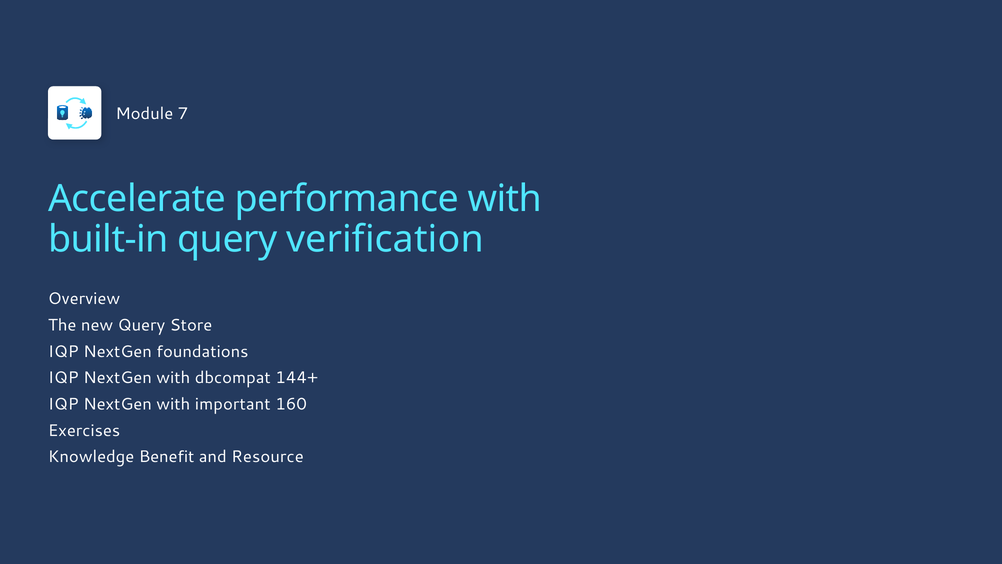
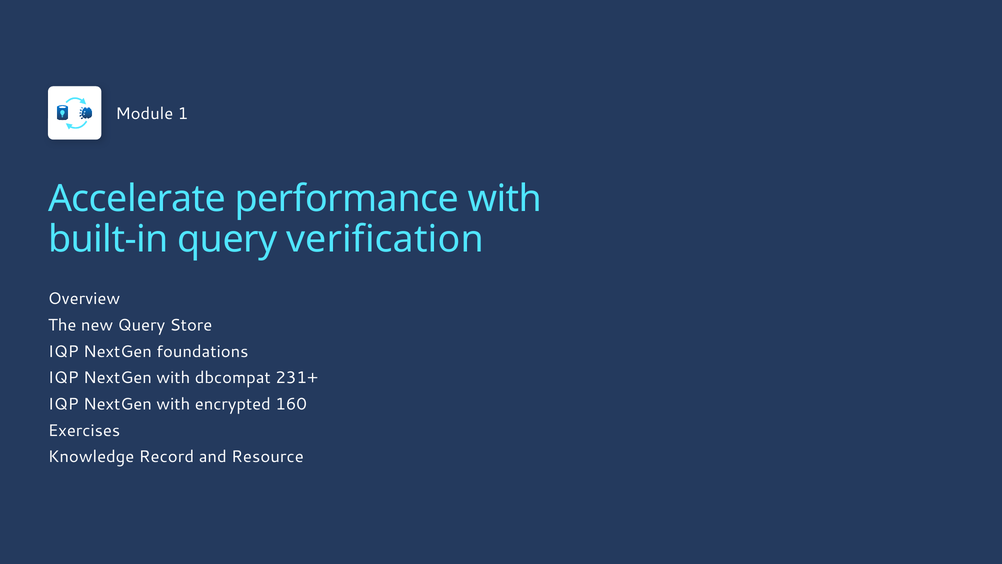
7: 7 -> 1 (183, 114)
144+: 144+ -> 231+ (297, 378)
important: important -> encrypted (233, 404)
Benefit: Benefit -> Record (166, 457)
